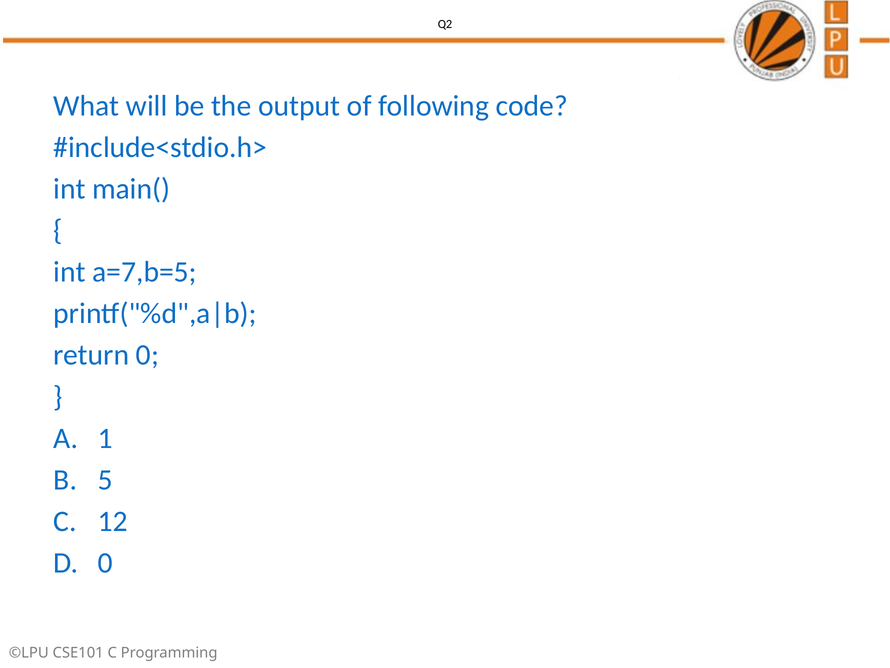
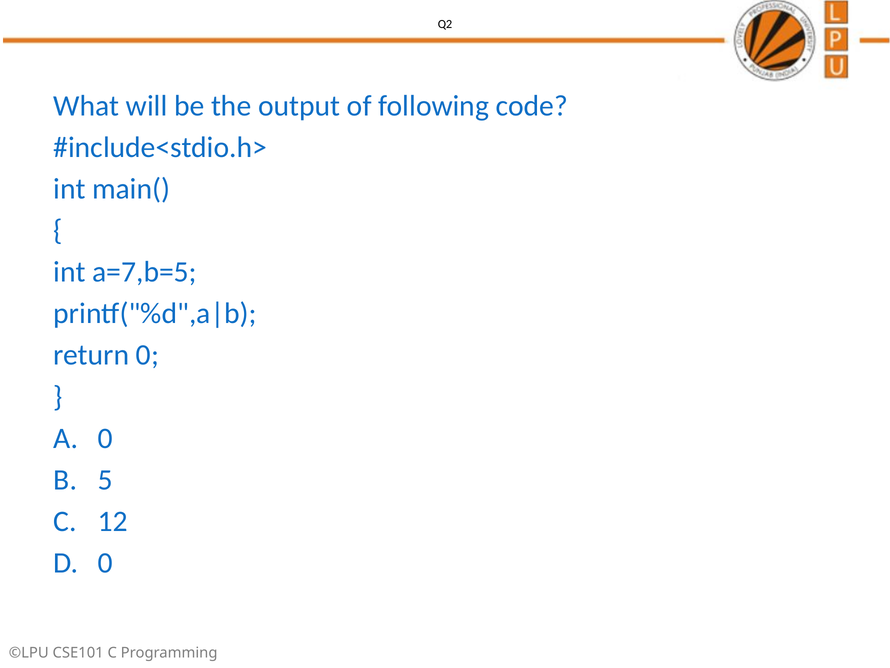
1: 1 -> 0 (105, 438)
